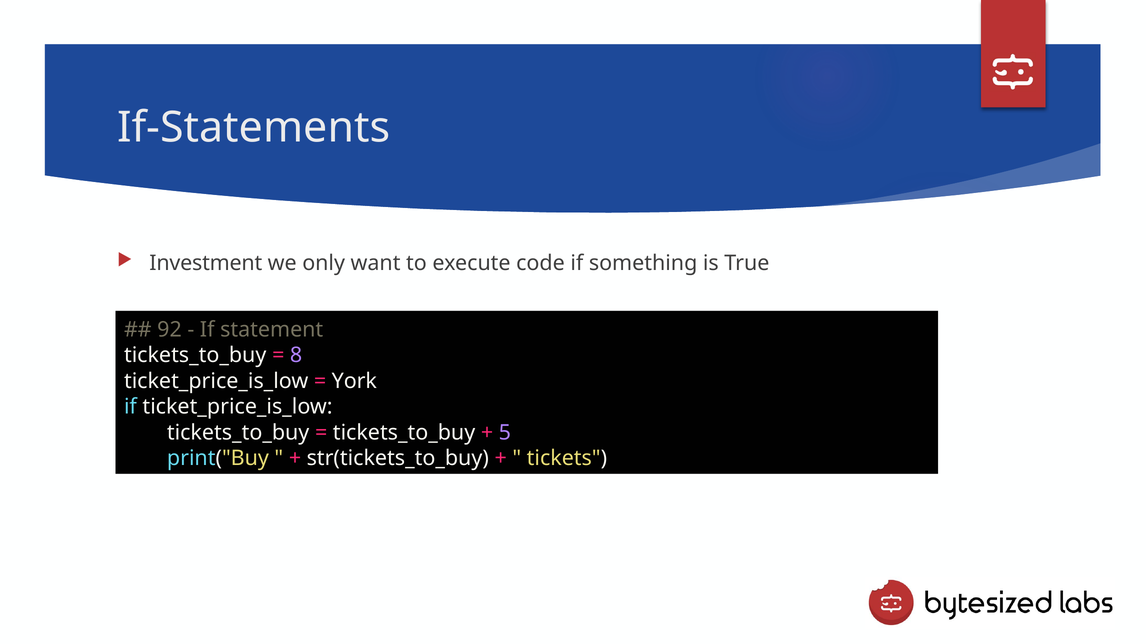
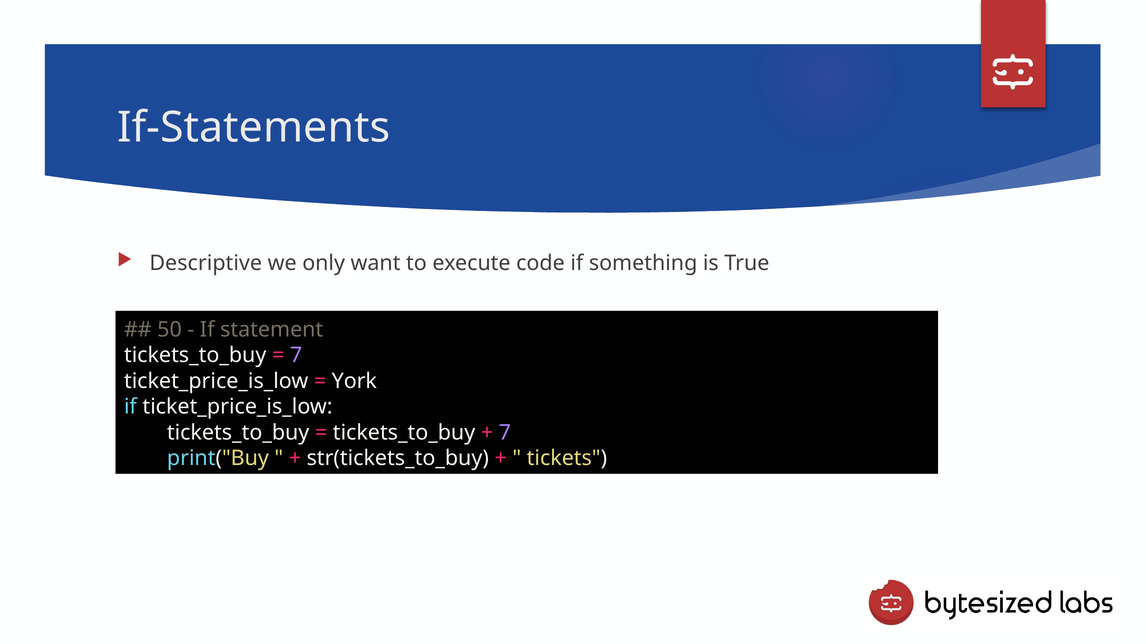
Investment: Investment -> Descriptive (206, 263)
92: 92 -> 50 (170, 330)
8: 8 -> 7 (296, 356)
5: 5 -> 7 (505, 433)
